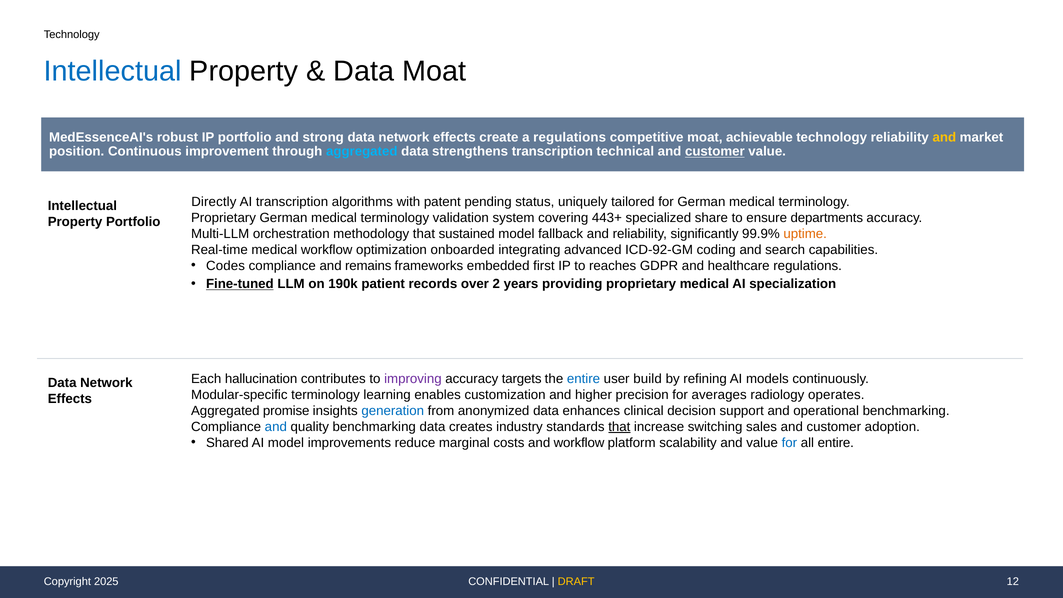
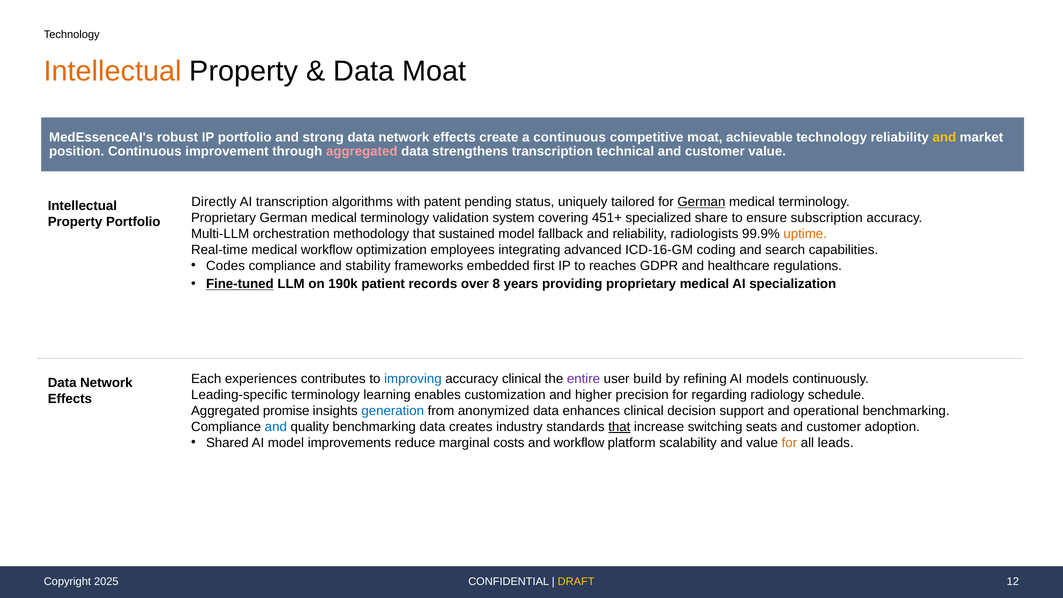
Intellectual colour: blue -> orange (113, 71)
a regulations: regulations -> continuous (570, 137)
aggregated colour: light blue -> pink (362, 151)
customer underline: present -> none (715, 151)
German underline: none -> present (701, 202)
443+: 443+ -> 451+ (607, 218)
departments: departments -> subscription (827, 218)
significantly: significantly -> radiologists (705, 234)
onboarded: onboarded -> employees (463, 250)
ICD-92-GM: ICD-92-GM -> ICD-16-GM (659, 250)
remains: remains -> stability (368, 266)
2: 2 -> 8 (496, 284)
hallucination: hallucination -> experiences (261, 379)
improving colour: purple -> blue (413, 379)
accuracy targets: targets -> clinical (522, 379)
entire colour: blue -> purple (583, 379)
Modular-specific: Modular-specific -> Leading-specific (239, 395)
averages: averages -> regarding (719, 395)
operates: operates -> schedule (836, 395)
sales: sales -> seats (762, 427)
for colour: blue -> orange (789, 443)
all entire: entire -> leads (836, 443)
